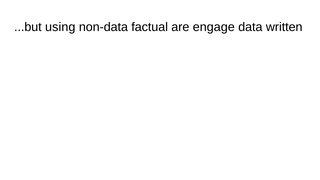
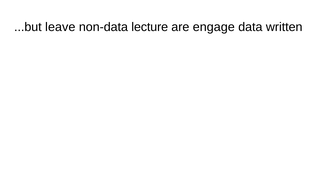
using: using -> leave (60, 27)
factual: factual -> lecture (150, 27)
